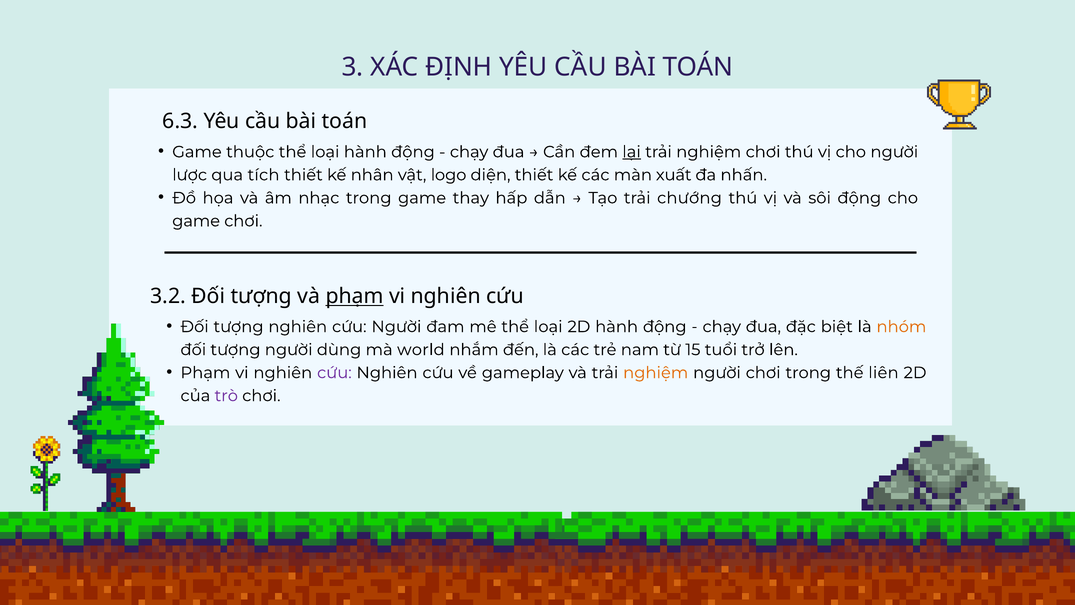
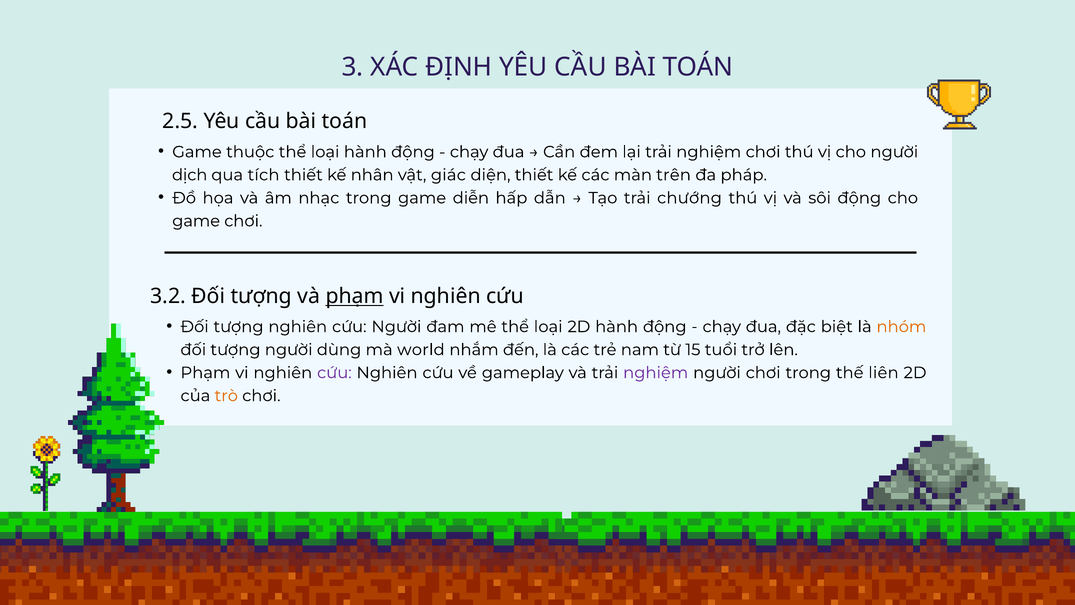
6.3: 6.3 -> 2.5 (180, 121)
lại underline: present -> none (632, 152)
lược: lược -> dịch (190, 175)
logo: logo -> giác (448, 175)
xuất: xuất -> trên (674, 175)
nhấn: nhấn -> pháp (744, 175)
thay: thay -> diễn (471, 198)
nghiệm colour: orange -> purple (656, 373)
trò colour: purple -> orange (226, 396)
